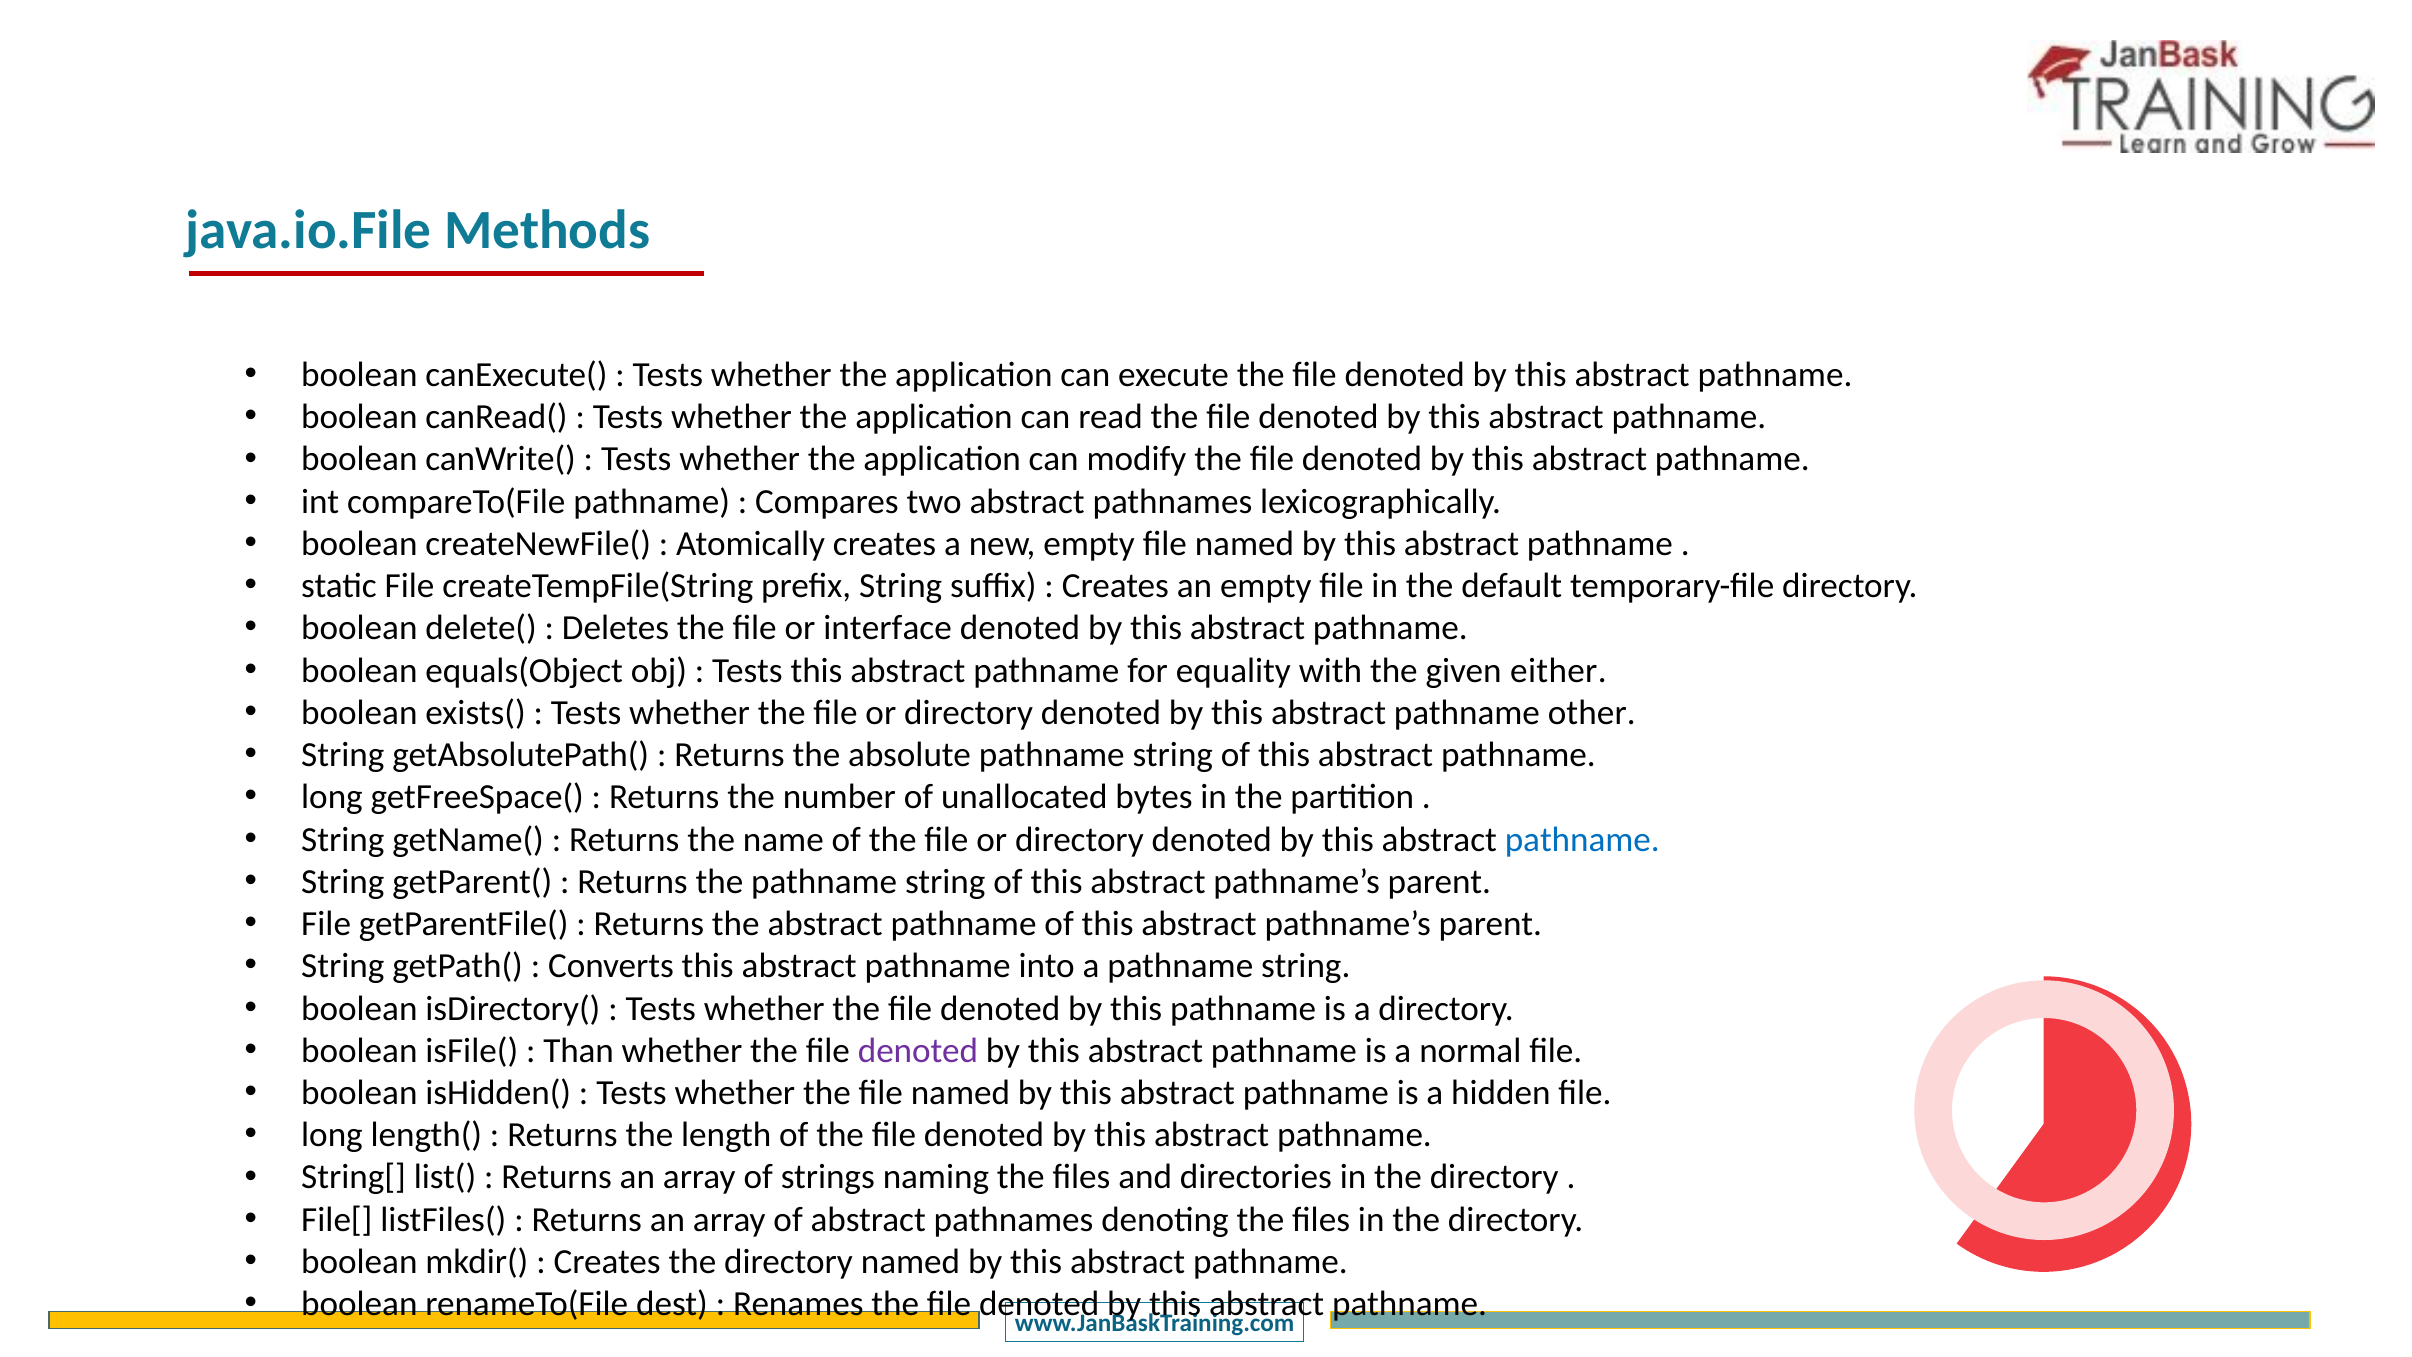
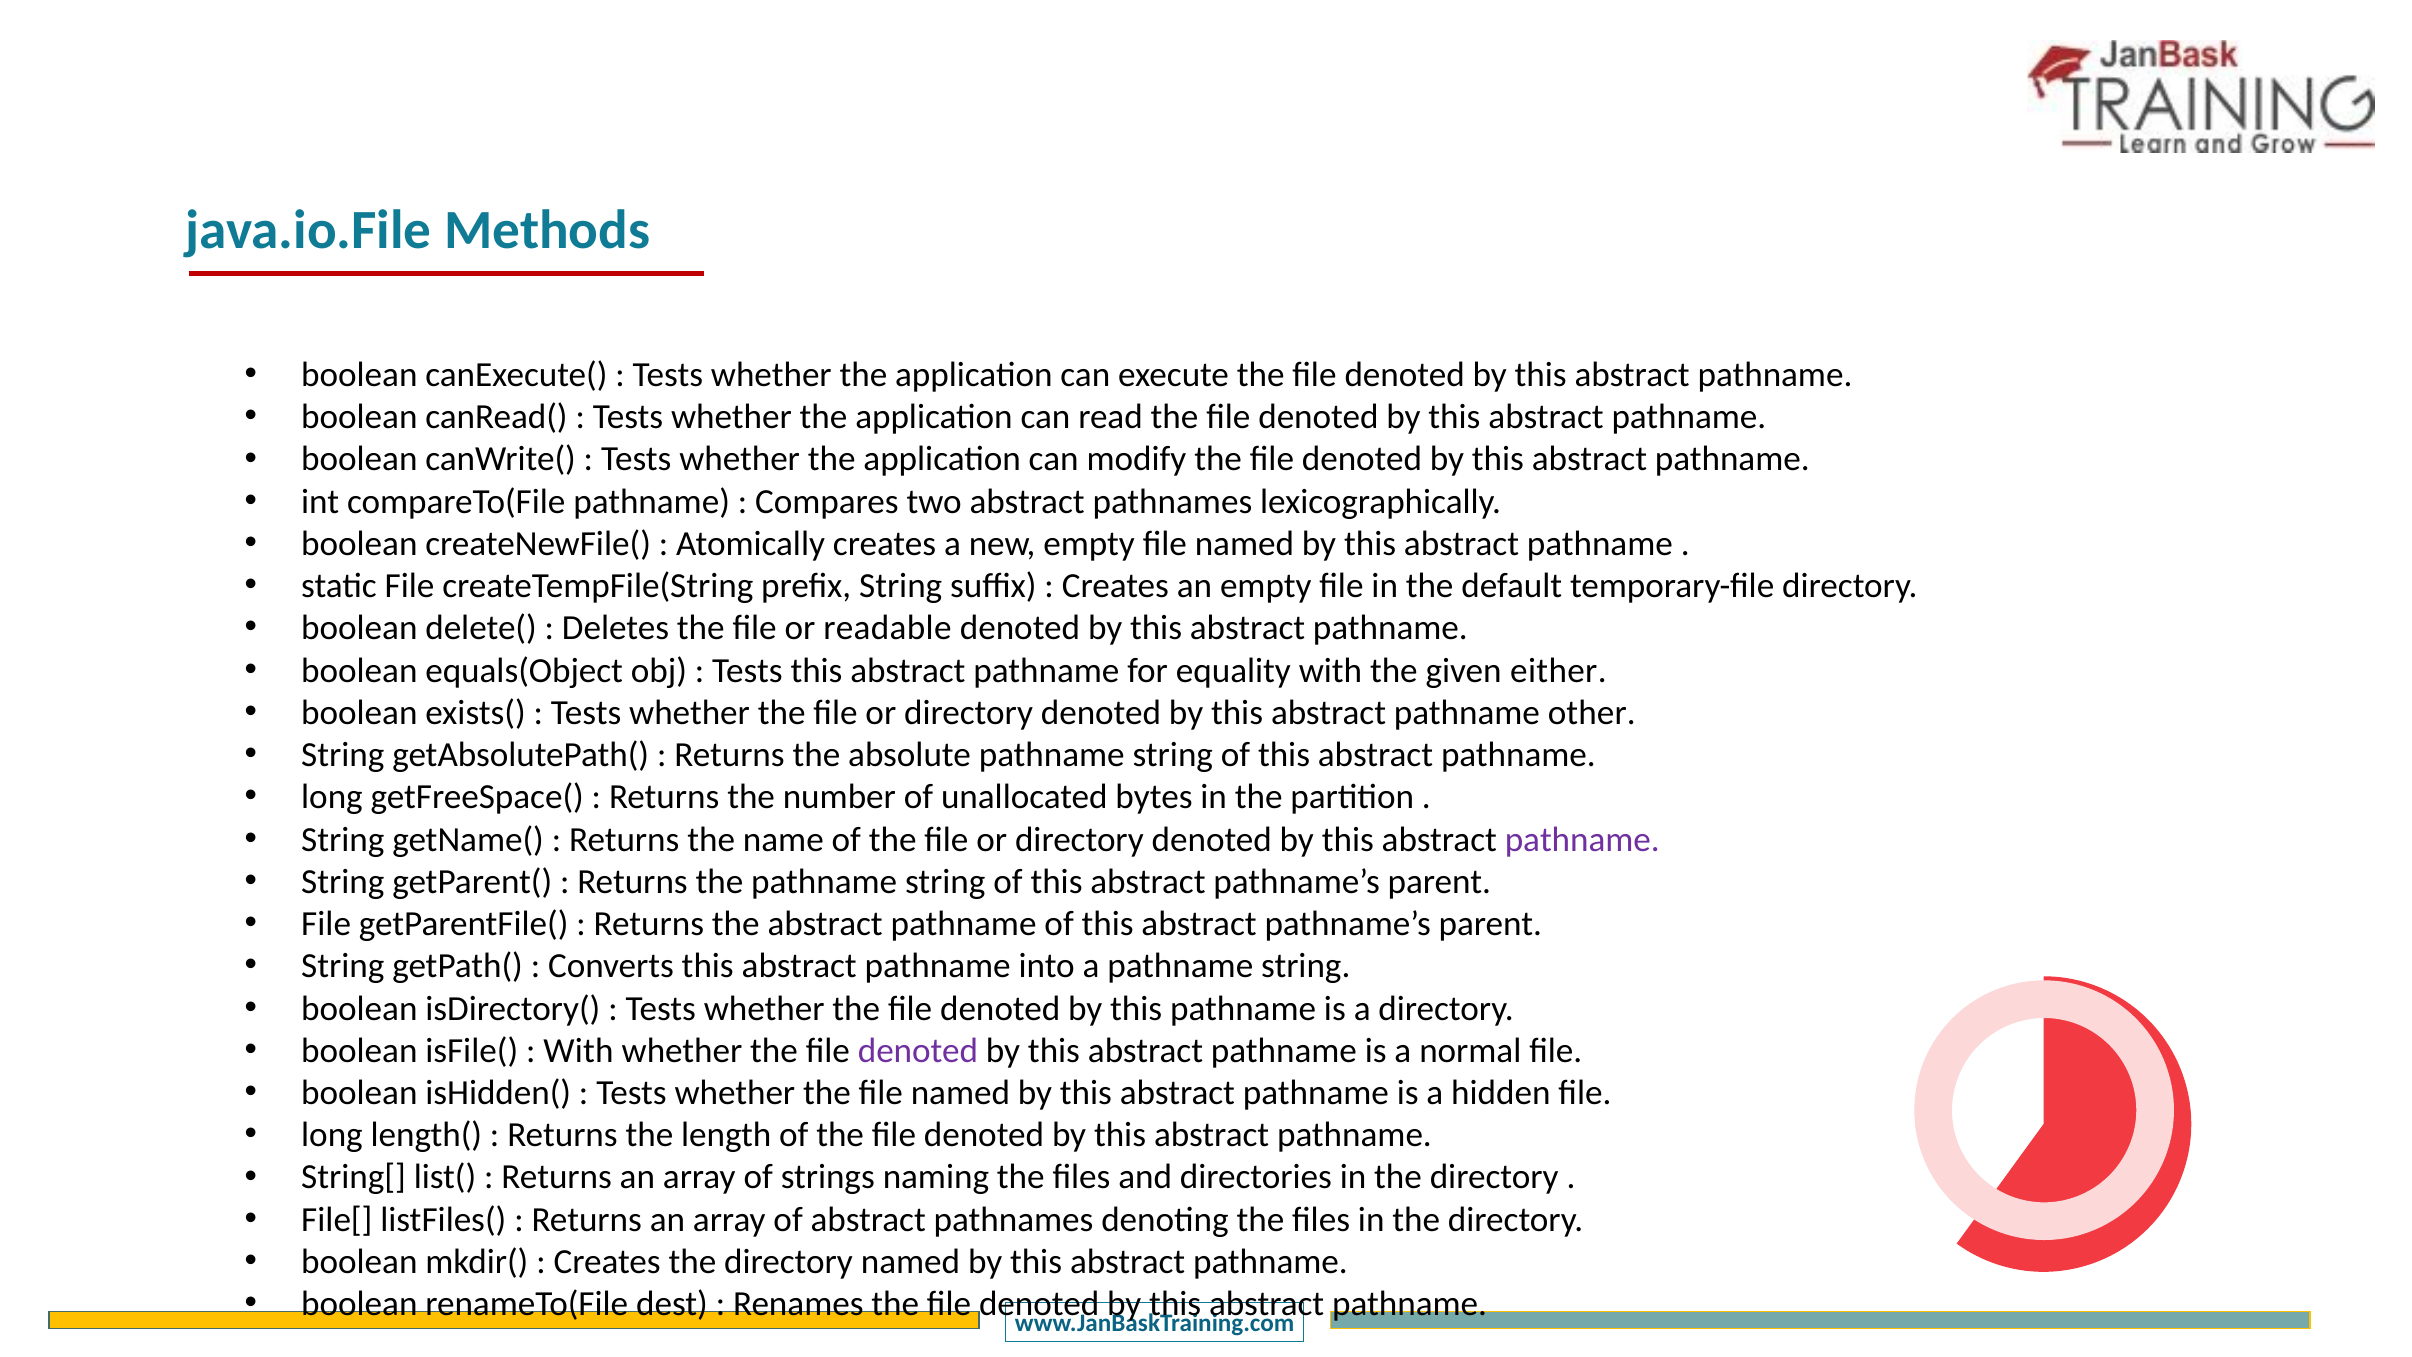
interface: interface -> readable (887, 628)
pathname colour: blue -> purple (1582, 839)
Than: Than -> With (578, 1050)
